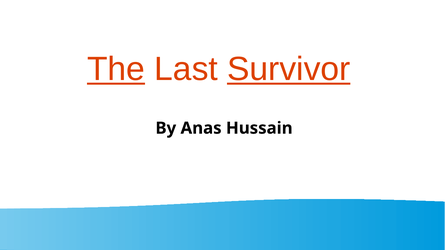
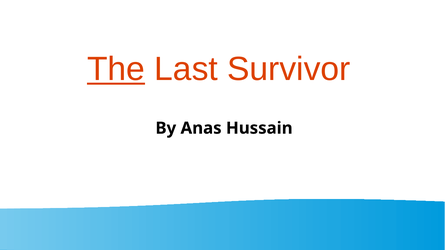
Survivor underline: present -> none (289, 69)
